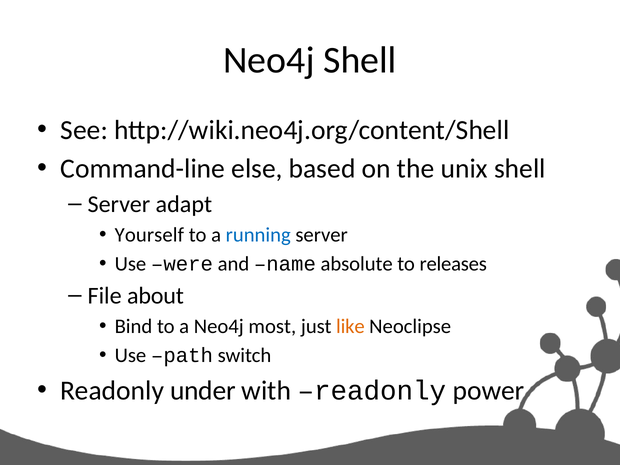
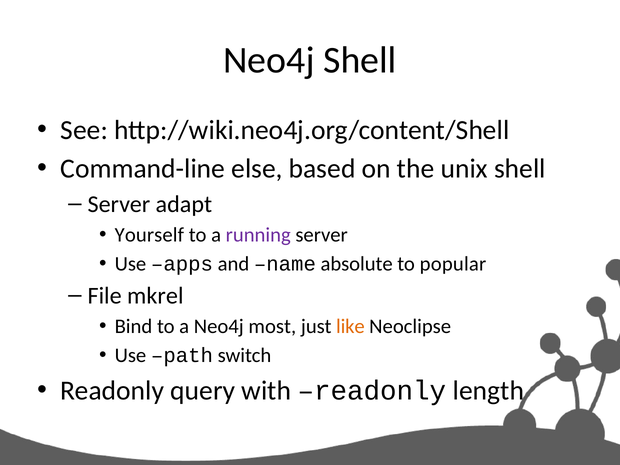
running colour: blue -> purple (258, 235)
were: were -> apps (182, 264)
releases: releases -> popular (453, 264)
about: about -> mkrel (155, 296)
under: under -> query (203, 390)
power: power -> length (488, 390)
